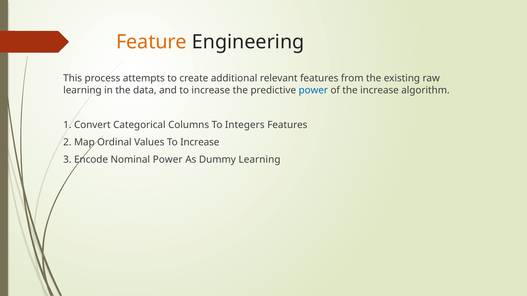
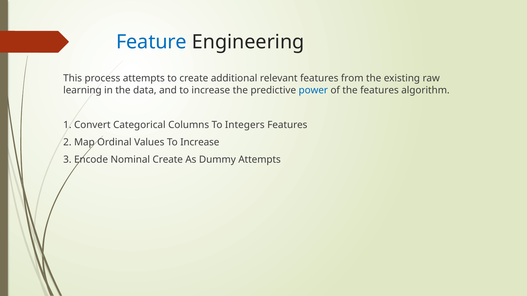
Feature colour: orange -> blue (151, 42)
the increase: increase -> features (379, 90)
Nominal Power: Power -> Create (168, 160)
Dummy Learning: Learning -> Attempts (260, 160)
